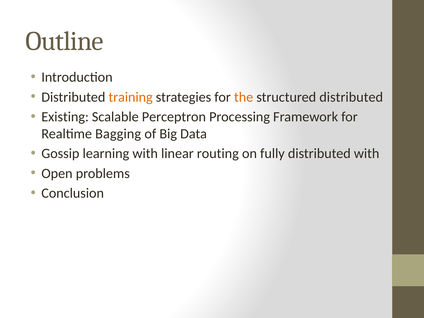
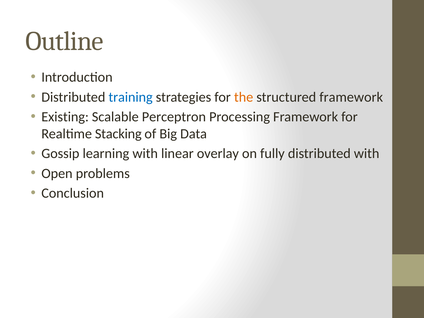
training colour: orange -> blue (131, 97)
structured distributed: distributed -> framework (351, 97)
Bagging: Bagging -> Stacking (118, 134)
routing: routing -> overlay (218, 154)
